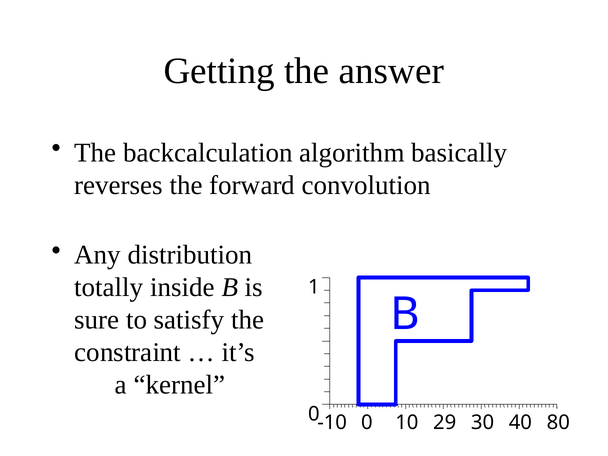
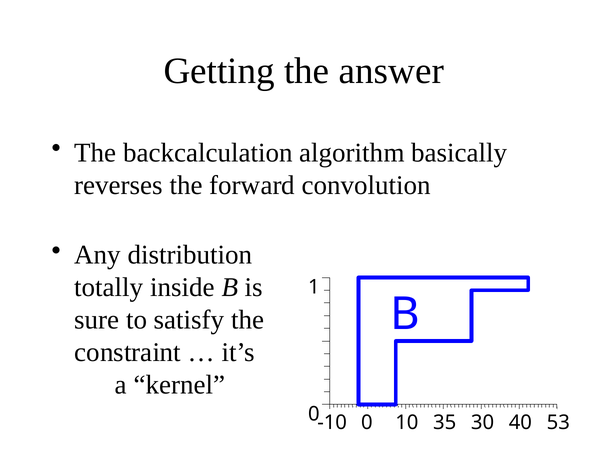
29: 29 -> 35 (445, 423)
80: 80 -> 53 (558, 423)
